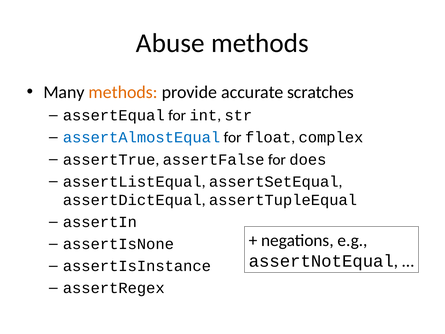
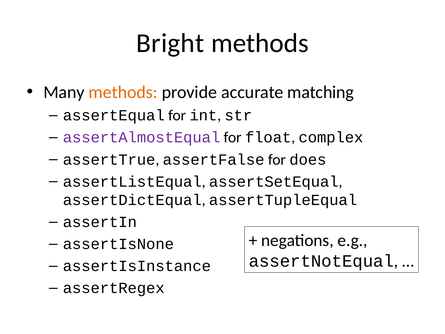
Abuse: Abuse -> Bright (170, 43)
scratches: scratches -> matching (321, 92)
assertAlmostEqual colour: blue -> purple (142, 137)
